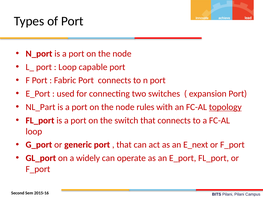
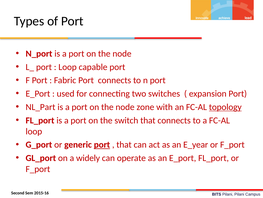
rules: rules -> zone (145, 107)
port underline: none -> present (102, 144)
E_next: E_next -> E_year (196, 144)
